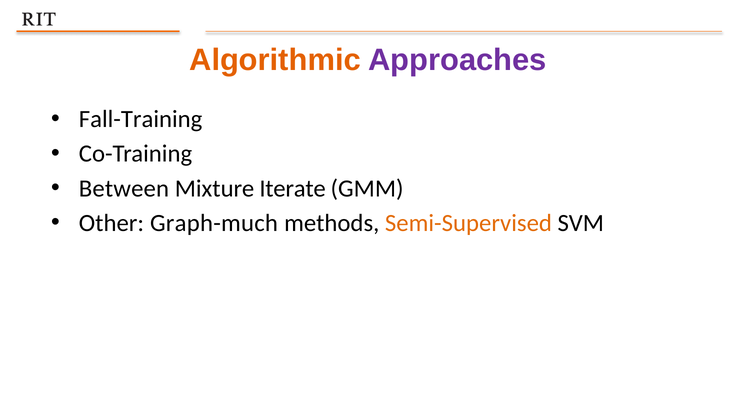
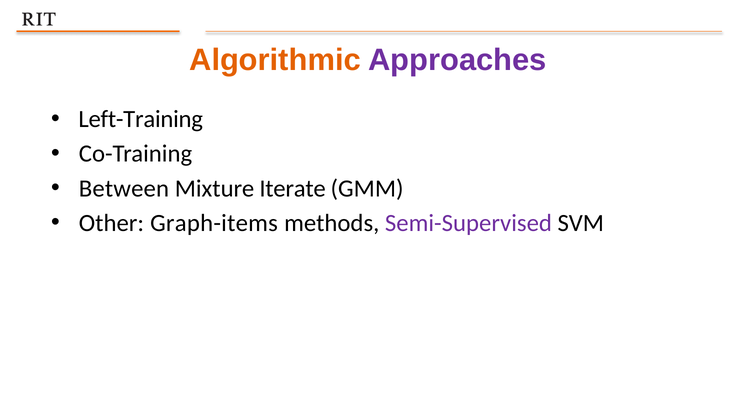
Fall-Training: Fall-Training -> Left-Training (141, 119)
Graph-much: Graph-much -> Graph-items (214, 223)
Semi-Supervised colour: orange -> purple (468, 223)
